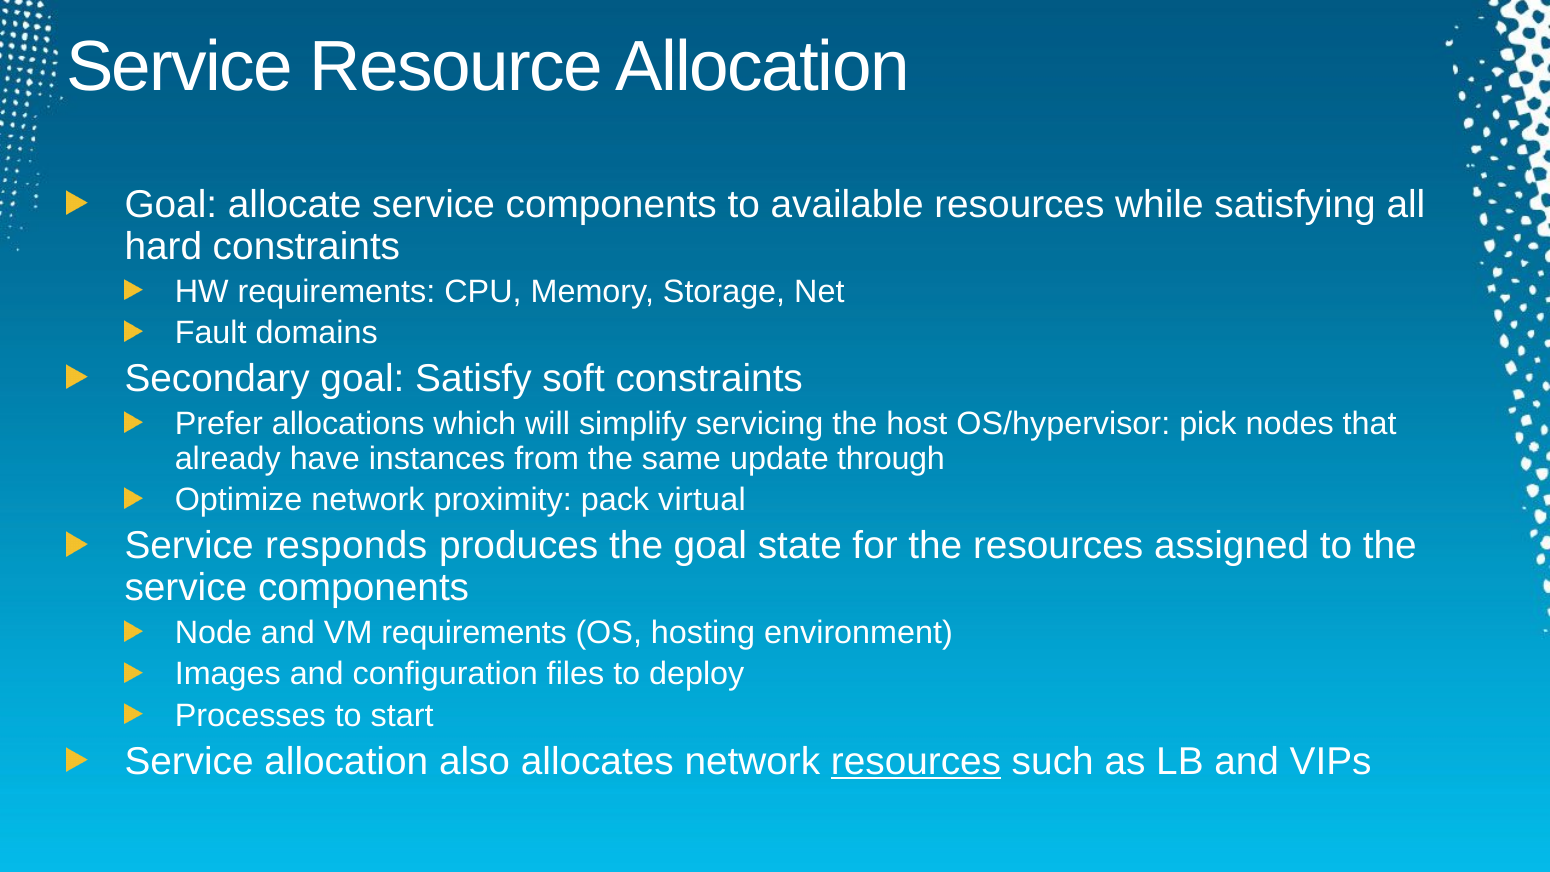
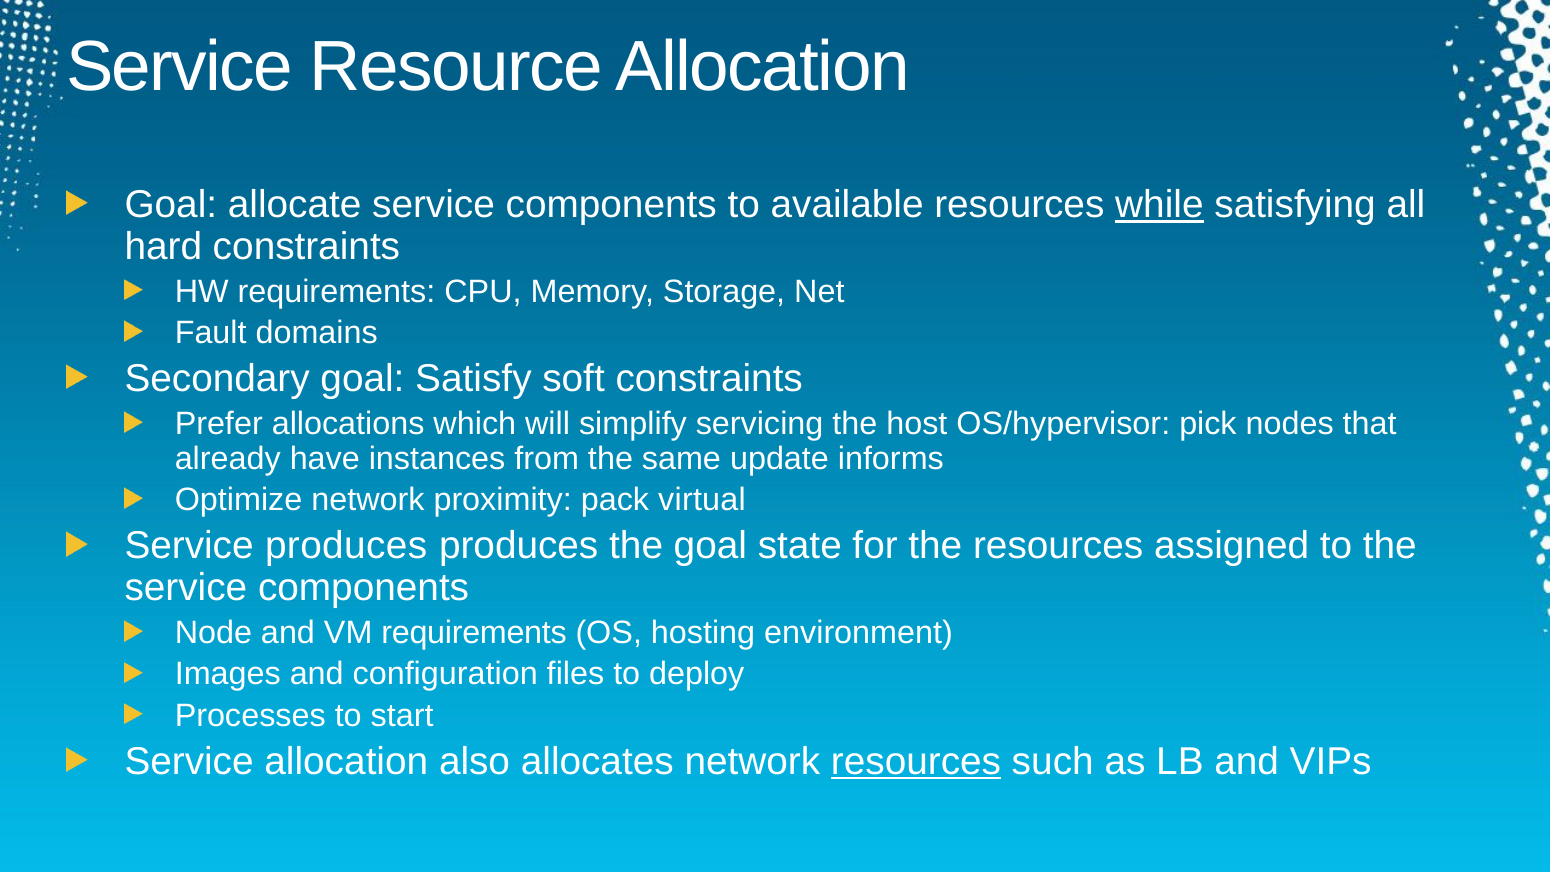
while underline: none -> present (1159, 205)
through: through -> informs (891, 459)
Service responds: responds -> produces (346, 546)
